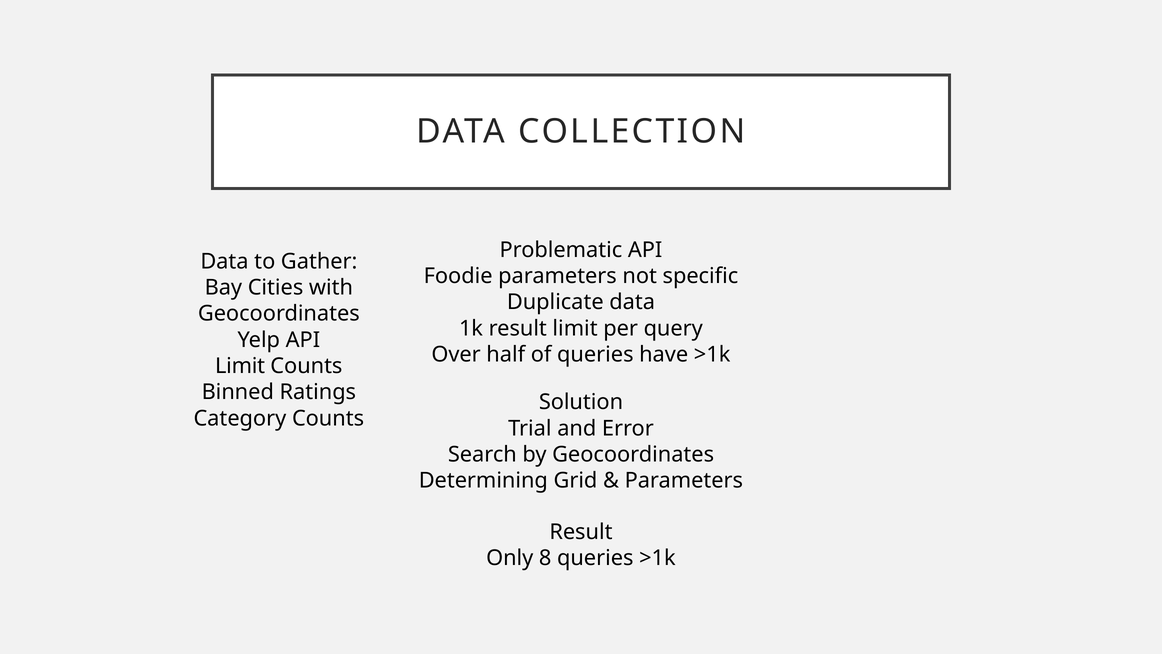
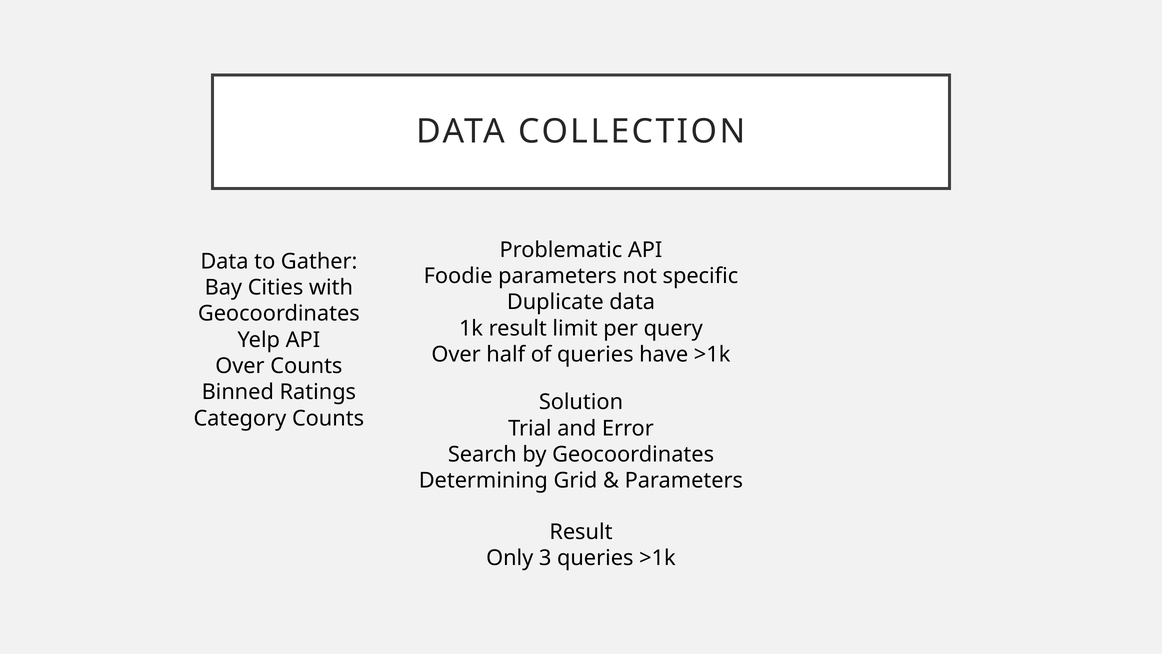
Limit: Limit -> Over (240, 366)
8: 8 -> 3 (545, 558)
